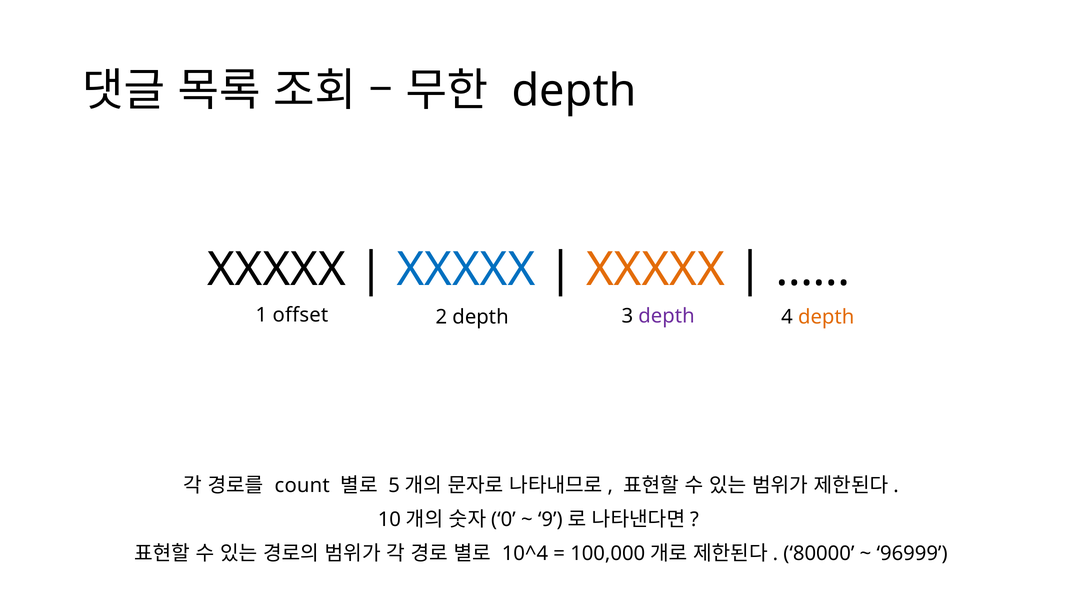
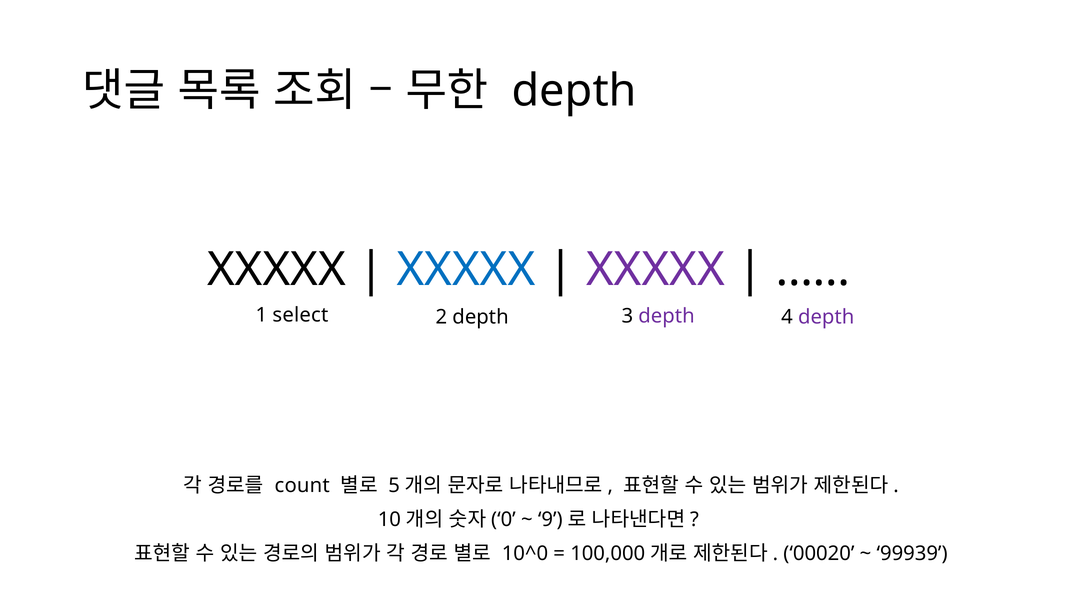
XXXXX colour: orange -> purple (655, 270)
offset: offset -> select (300, 315)
depth colour: orange -> purple (826, 317)
10^4: 10^4 -> 10^0 (525, 554)
80000: 80000 -> 00020 (819, 554)
96999: 96999 -> 99939 (912, 554)
